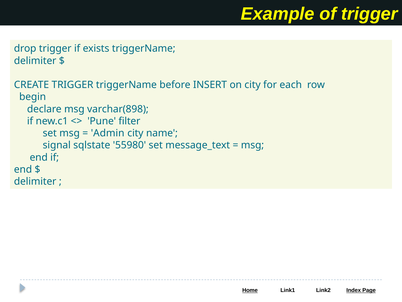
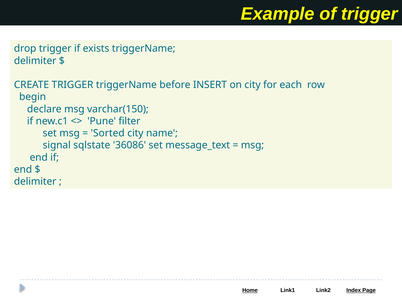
varchar(898: varchar(898 -> varchar(150 (118, 109)
Admin: Admin -> Sorted (108, 133)
55980: 55980 -> 36086 (129, 145)
